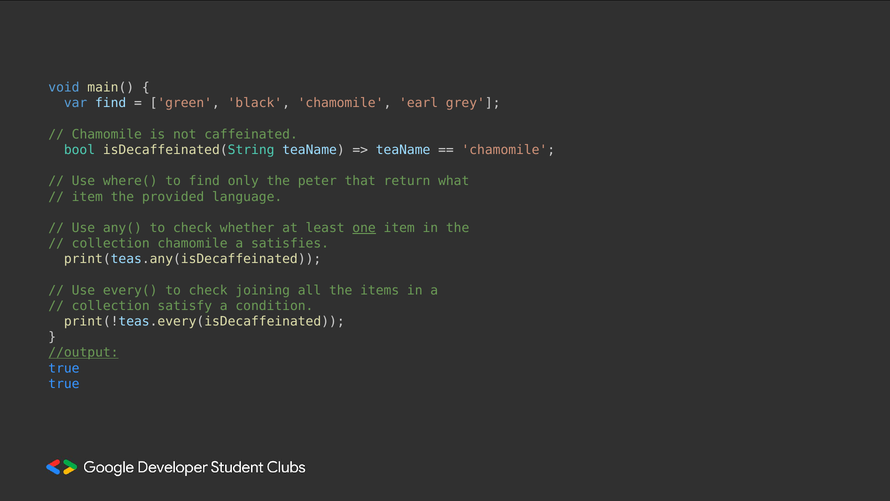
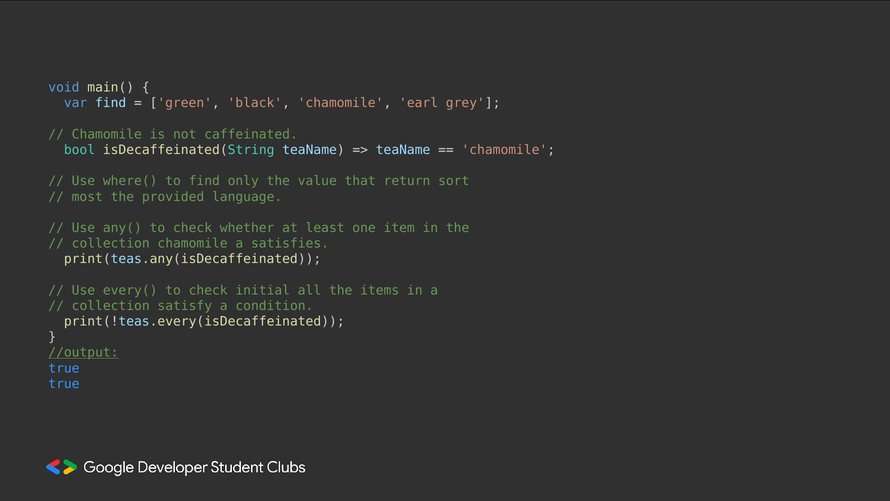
peter: peter -> value (317, 181)
what: what -> sort (454, 181)
item: item -> most (87, 197)
one underline: present -> none (364, 228)
joining: joining -> initial (263, 290)
